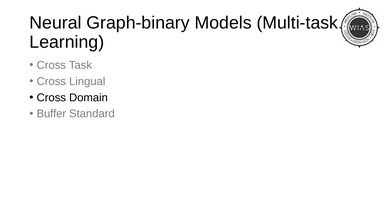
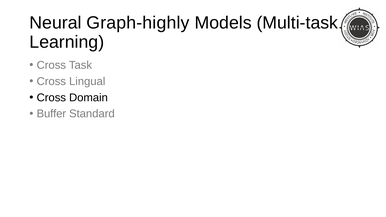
Graph-binary: Graph-binary -> Graph-highly (138, 23)
